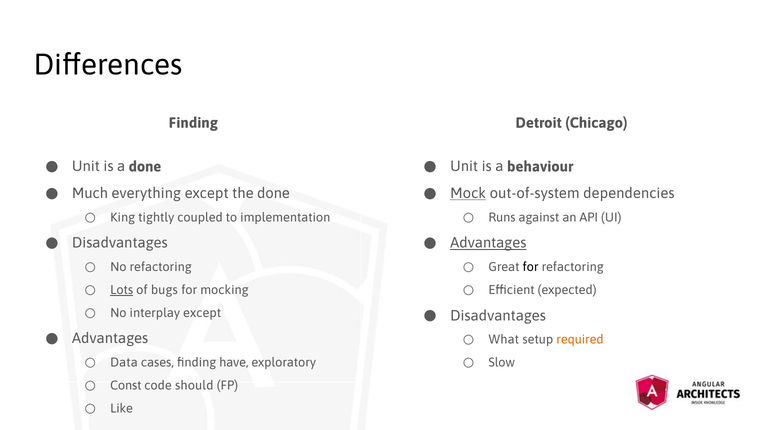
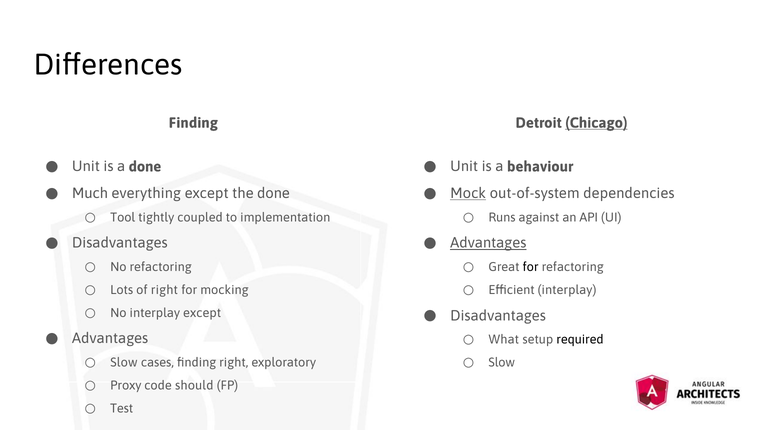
Chicago underline: none -> present (596, 123)
King: King -> Tool (123, 218)
Lots underline: present -> none (122, 290)
of bugs: bugs -> right (164, 290)
Efficient expected: expected -> interplay (567, 290)
required colour: orange -> black (580, 340)
Data: Data -> Slow (124, 363)
finding have: have -> right (234, 363)
Const: Const -> Proxy (126, 386)
Like: Like -> Test (122, 409)
